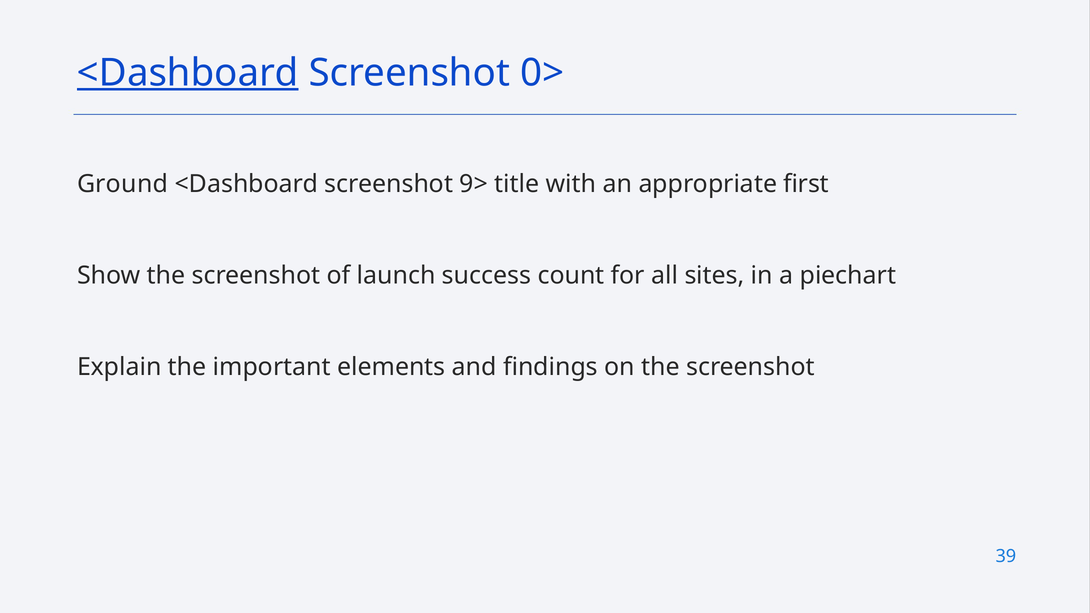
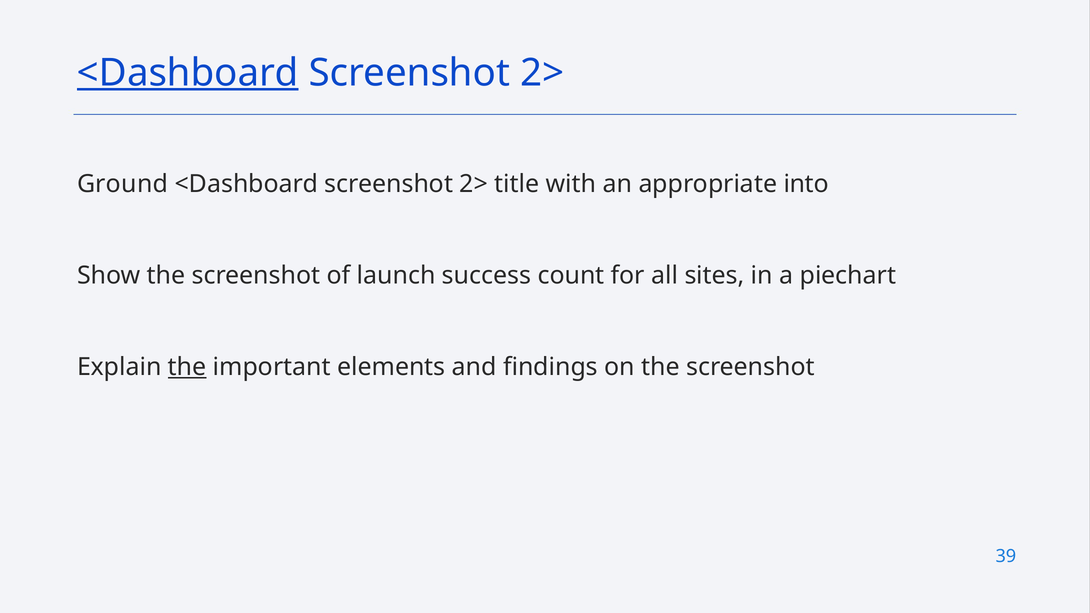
0>: 0> -> 2> (542, 73)
9>: 9> -> 2> (474, 184)
first: first -> into (806, 184)
the underline: none -> present (187, 367)
